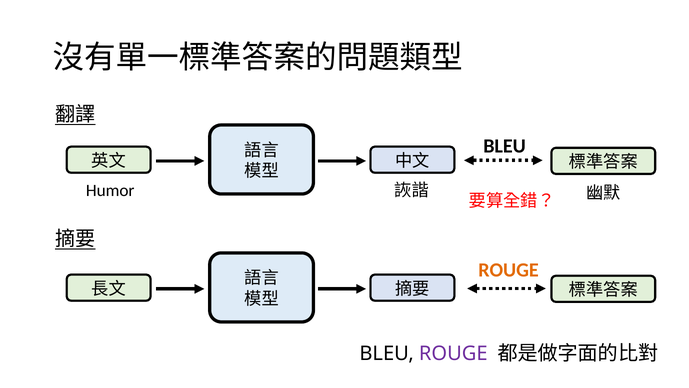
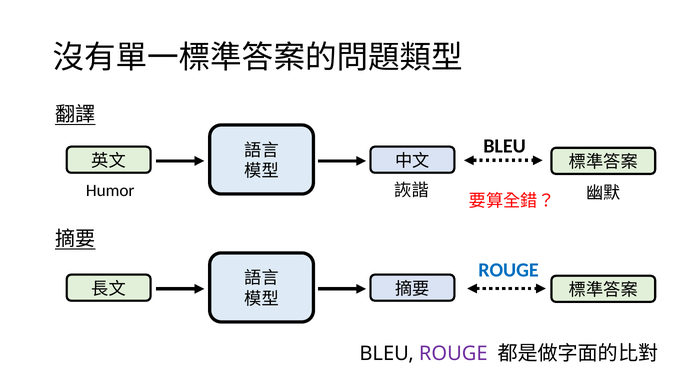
ROUGE colour: orange -> blue (508, 270)
